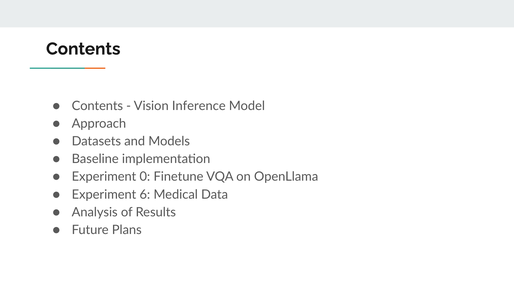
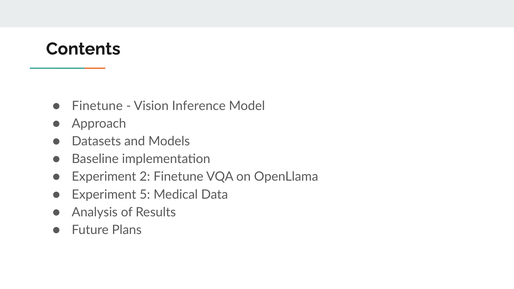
Contents: Contents -> Finetune (97, 106)
0: 0 -> 2 (145, 177)
6: 6 -> 5 (145, 195)
